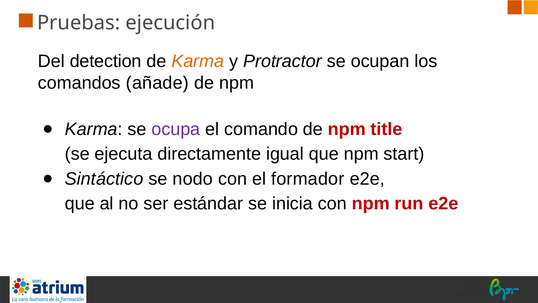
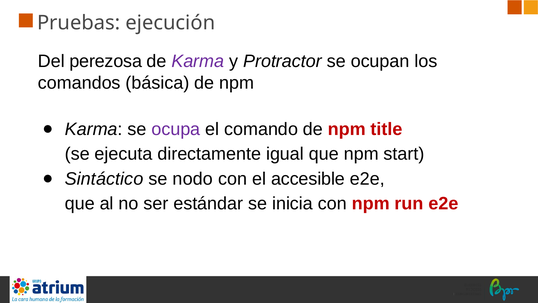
detection: detection -> perezosa (106, 61)
Karma colour: orange -> purple (198, 61)
añade: añade -> básica (157, 83)
formador: formador -> accesible (308, 179)
